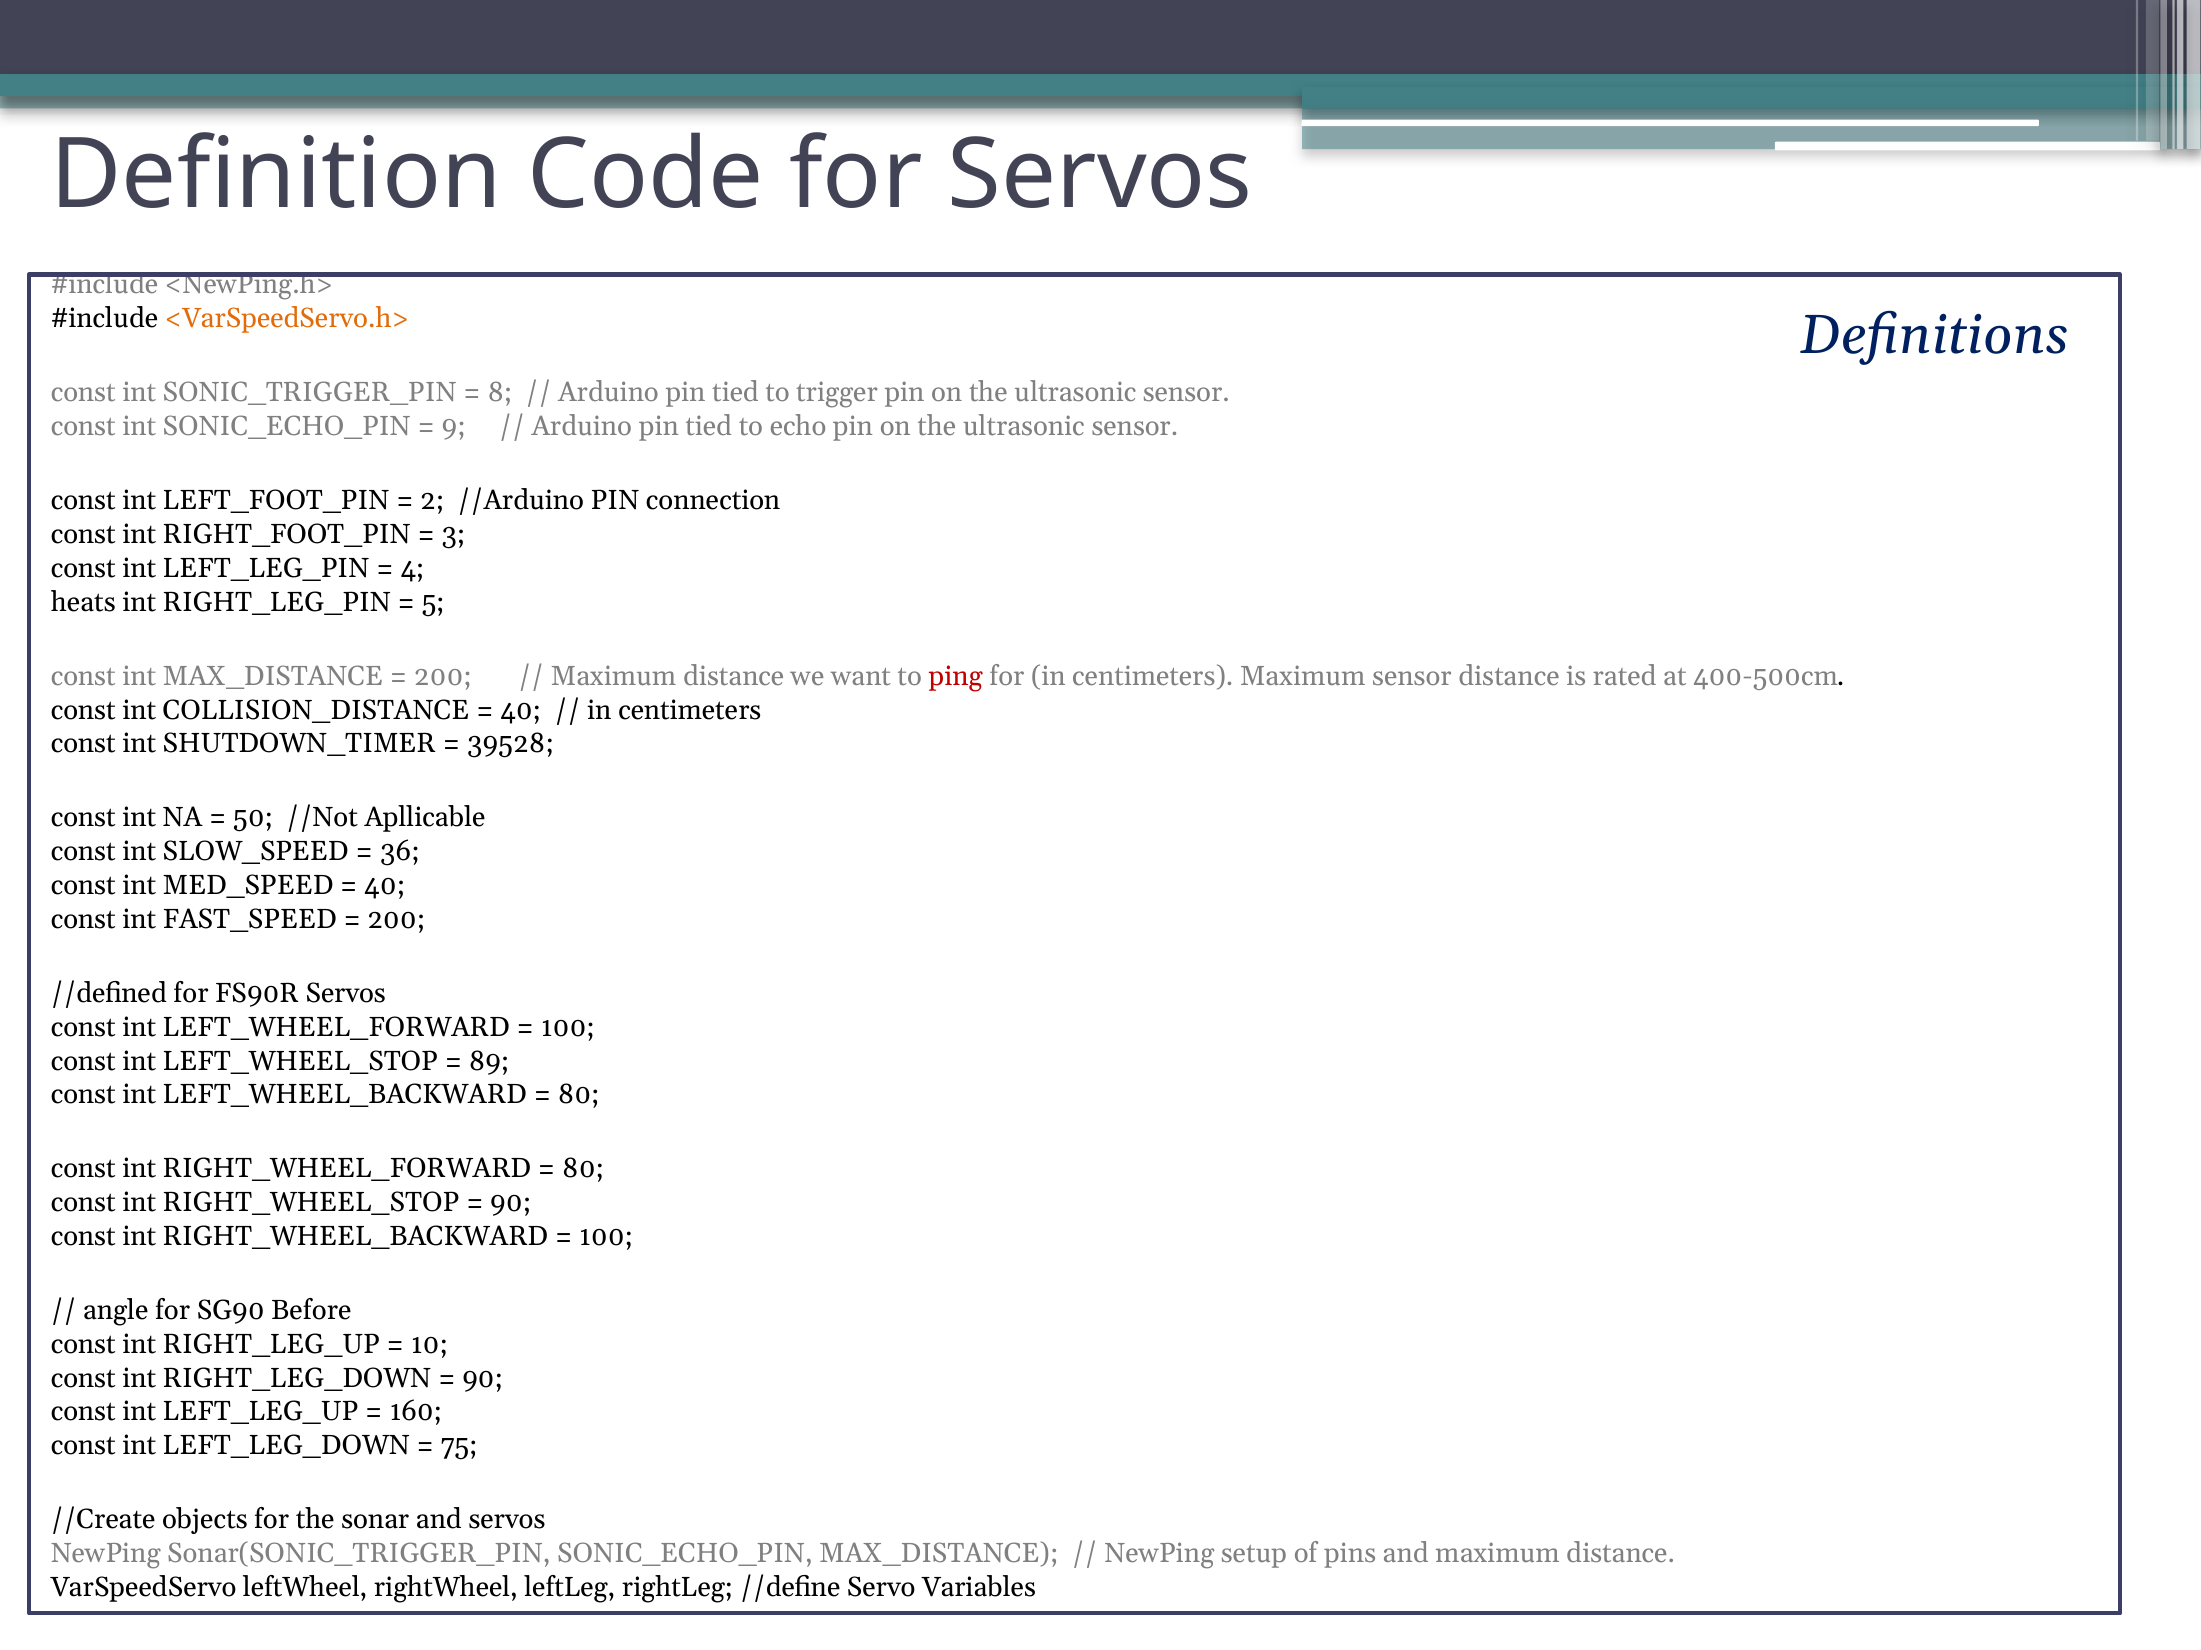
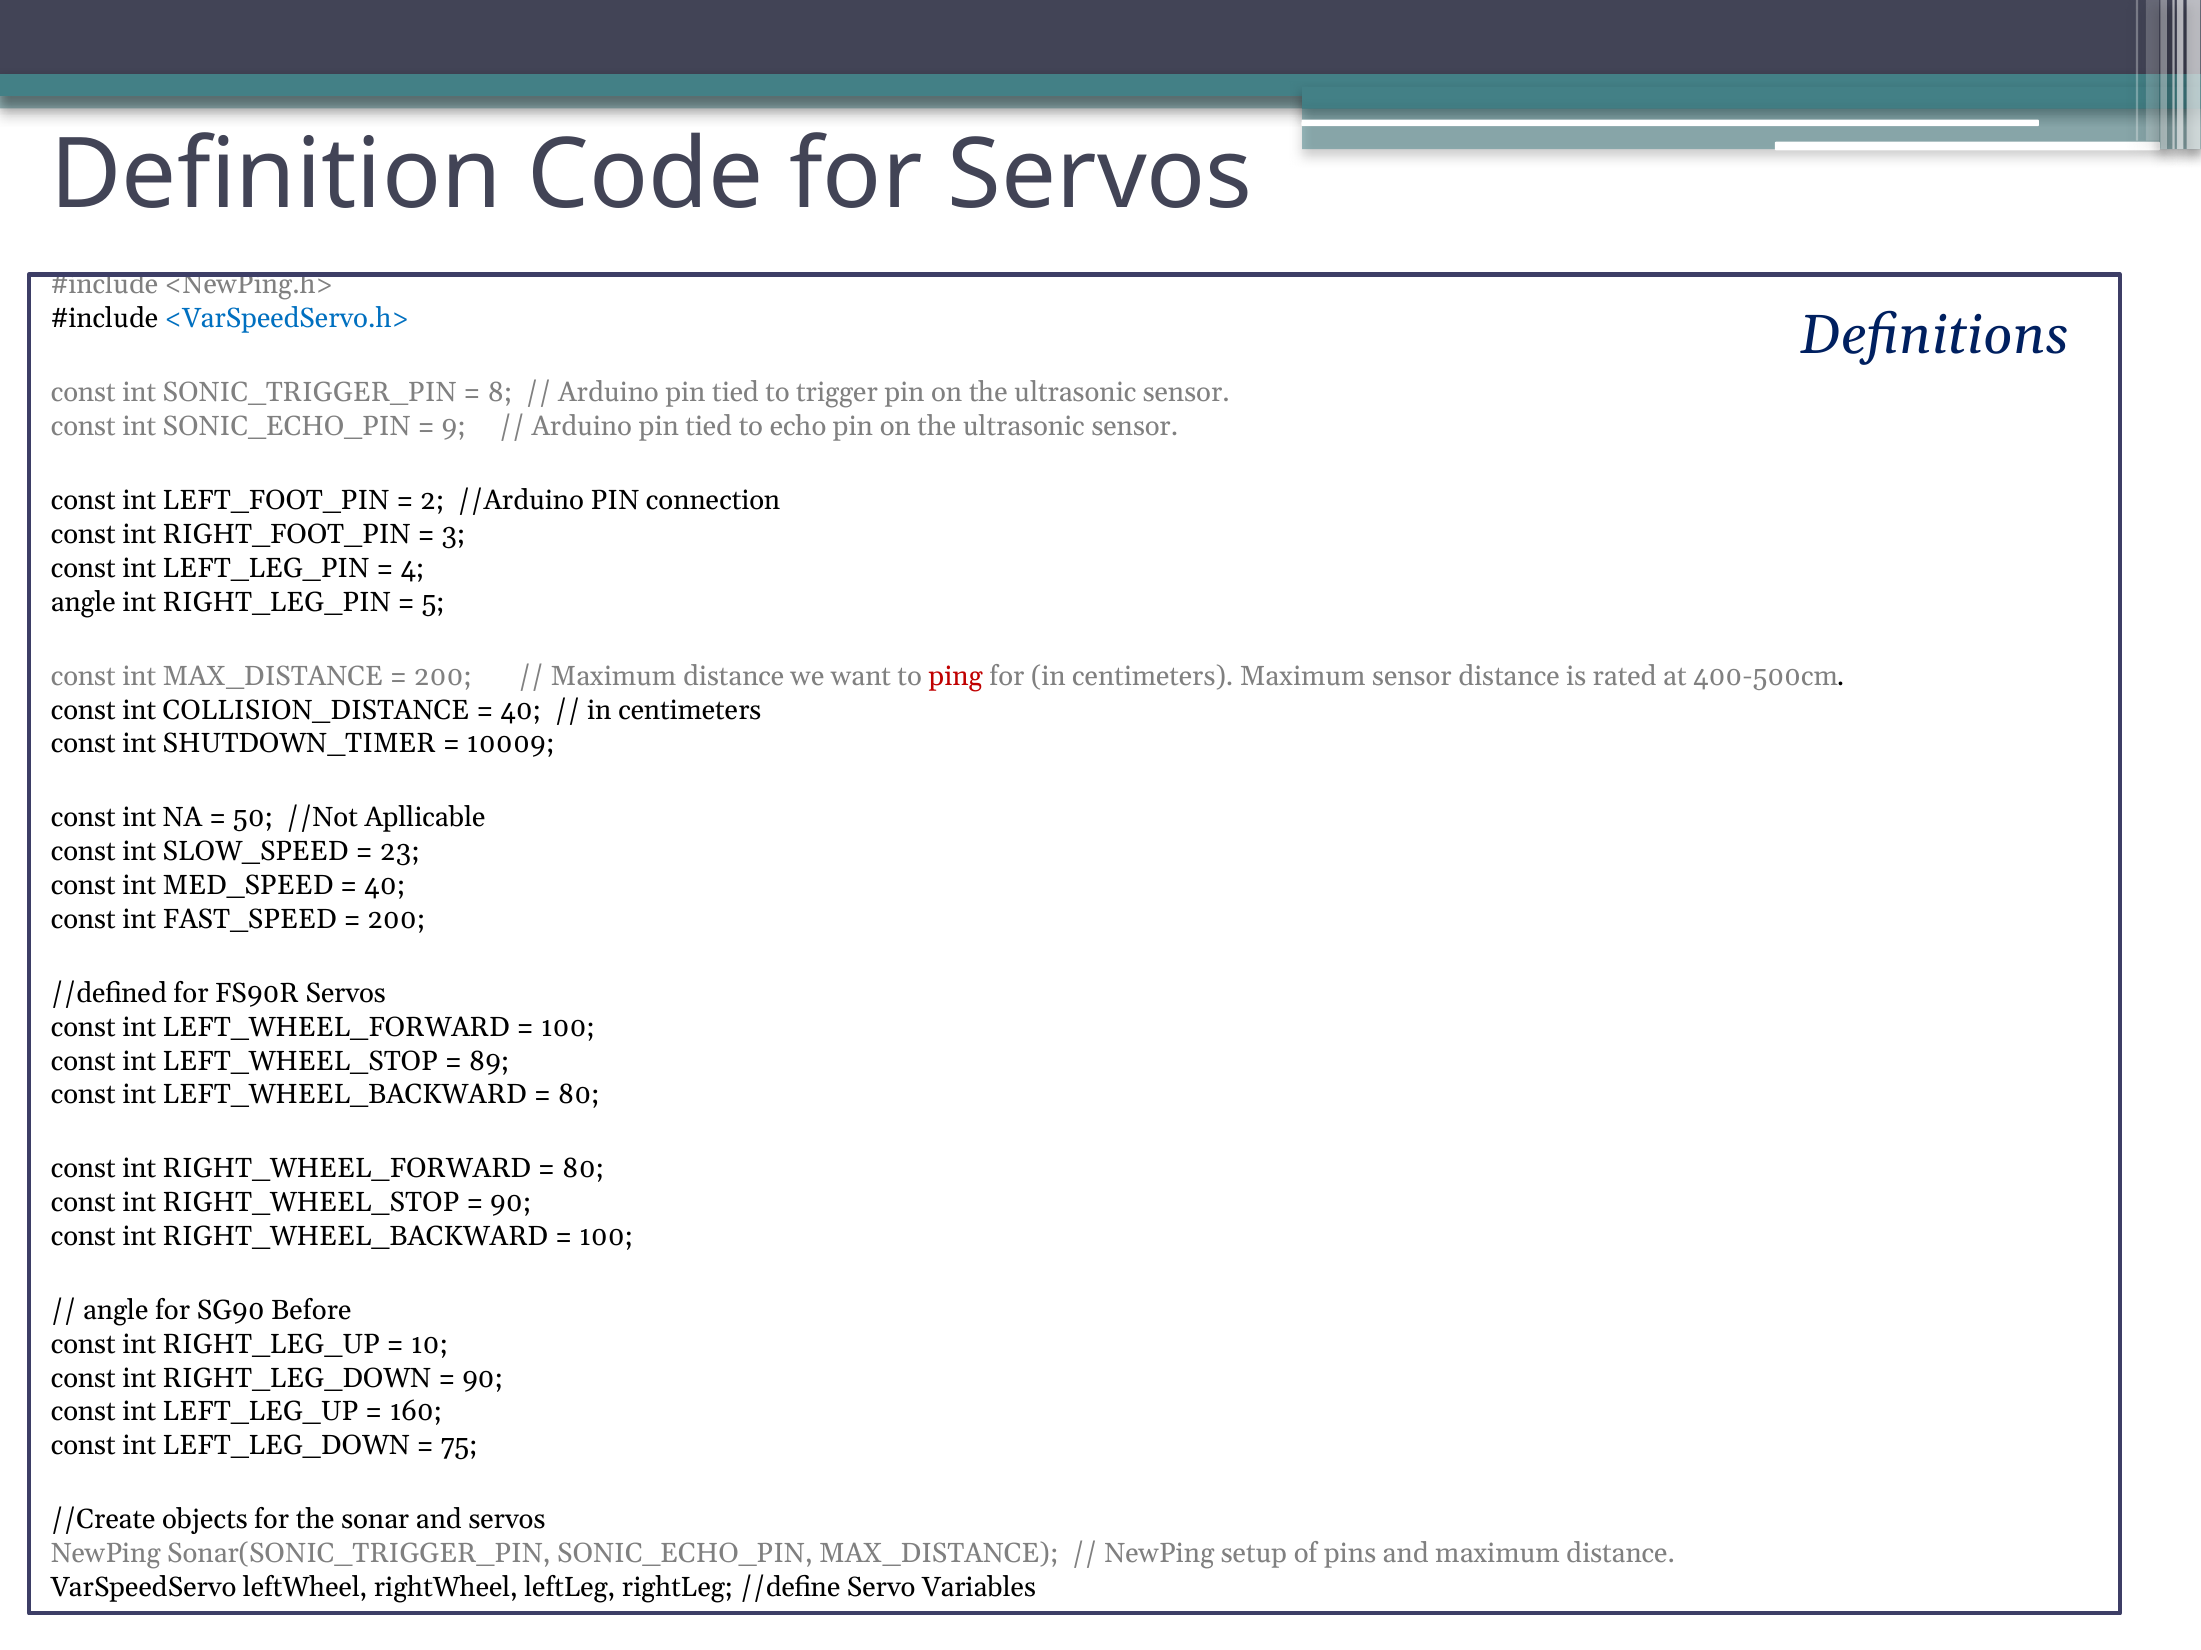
<VarSpeedServo.h> colour: orange -> blue (287, 319)
heats: heats -> angle (83, 602)
39528: 39528 -> 10009 (511, 744)
36: 36 -> 23 (400, 852)
